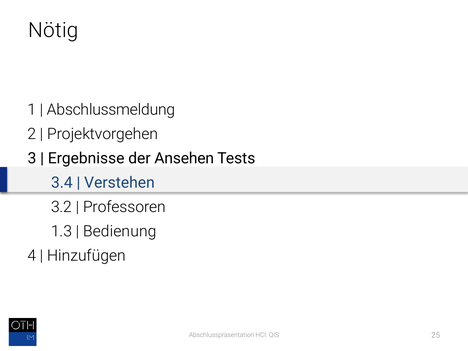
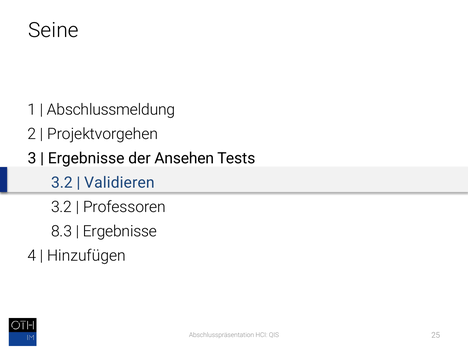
Nötig: Nötig -> Seine (53, 30)
3.4: 3.4 -> 3.2 (62, 183)
Verstehen: Verstehen -> Validieren (119, 183)
1.3: 1.3 -> 8.3 (62, 231)
Bedienung: Bedienung -> Ergebnisse (120, 231)
